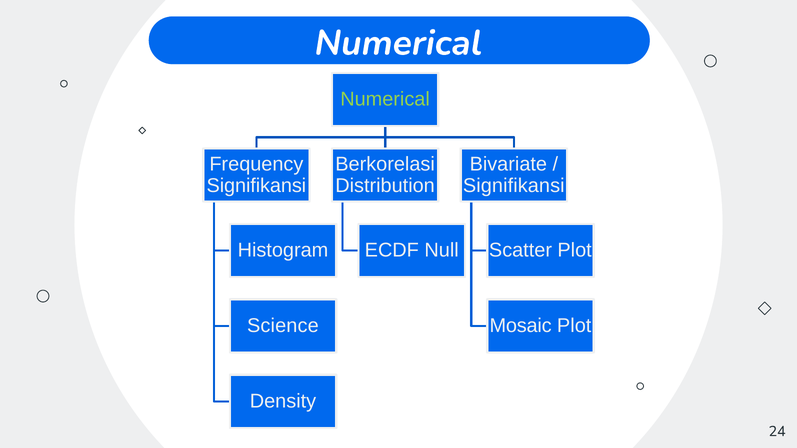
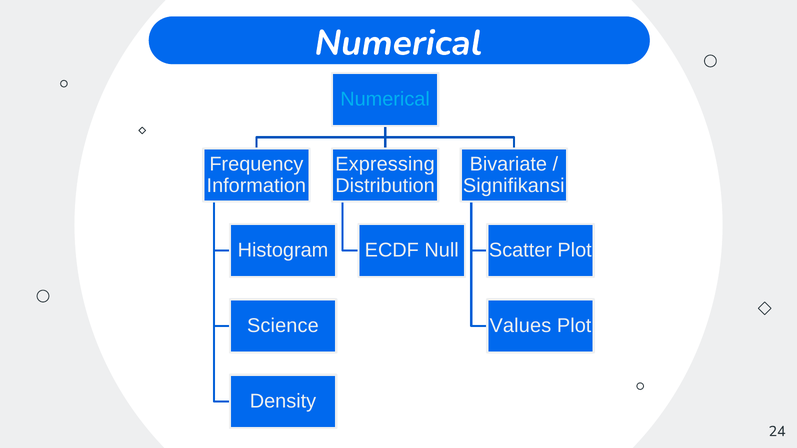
Numerical colour: light green -> light blue (385, 99)
Berkorelasi: Berkorelasi -> Expressing (385, 164)
Signifikansi: Signifikansi -> Information (256, 186)
Mosaic: Mosaic -> Values (520, 326)
